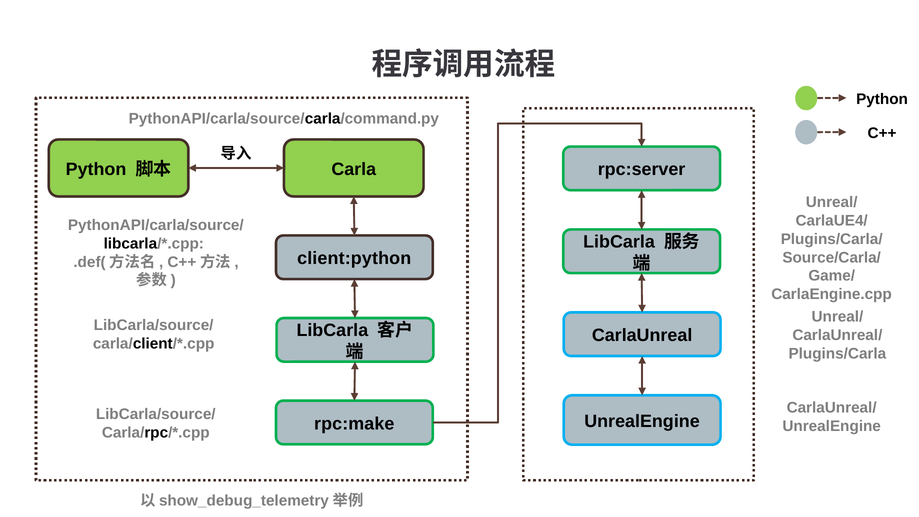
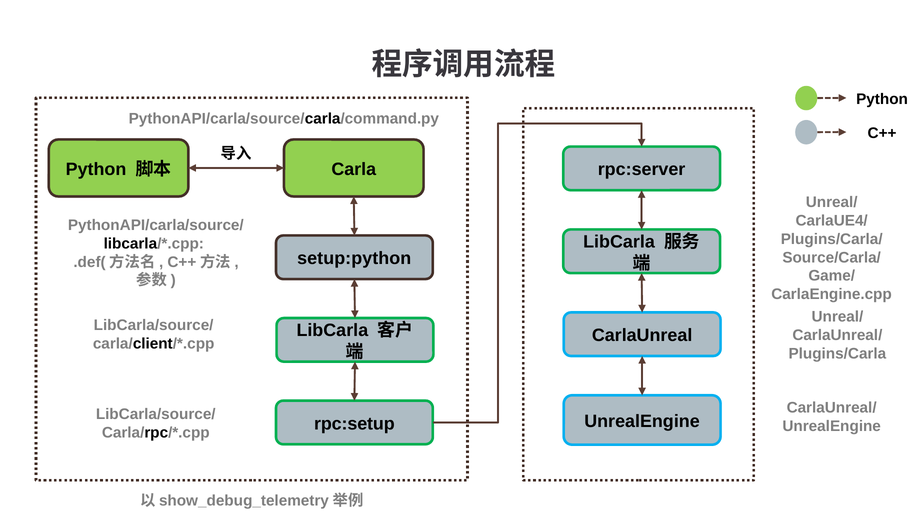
client:python: client:python -> setup:python (354, 258)
rpc:make: rpc:make -> rpc:setup (354, 424)
